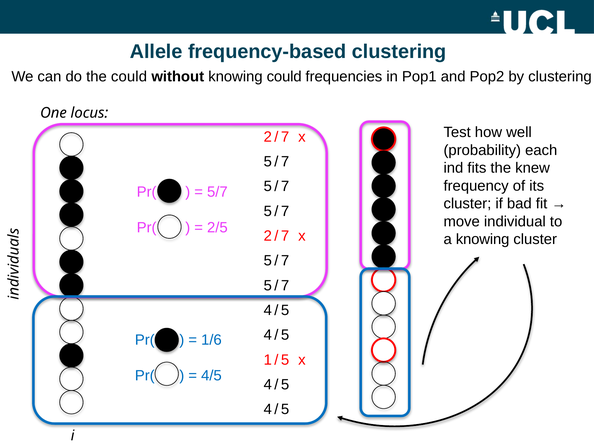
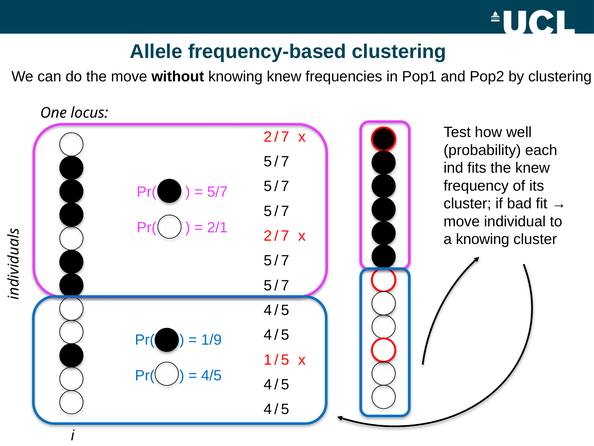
the could: could -> move (129, 76)
knowing could: could -> knew (284, 76)
2/5: 2/5 -> 2/1 (217, 227)
1/6: 1/6 -> 1/9 (211, 339)
